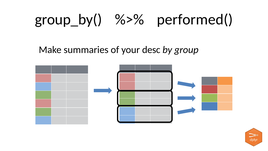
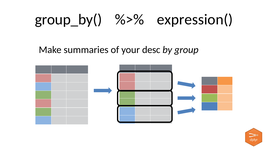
performed(: performed( -> expression( (195, 19)
